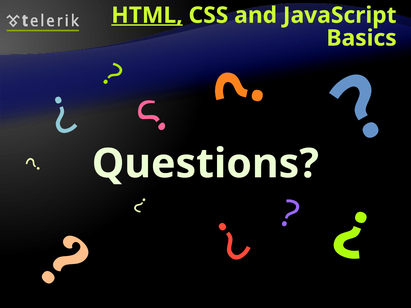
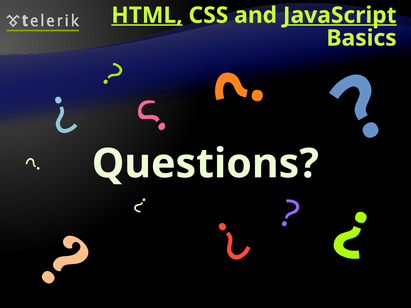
JavaScript underline: none -> present (340, 15)
